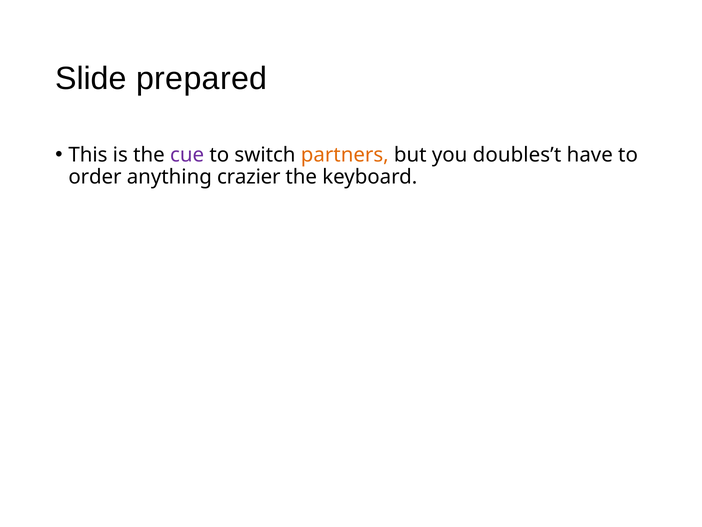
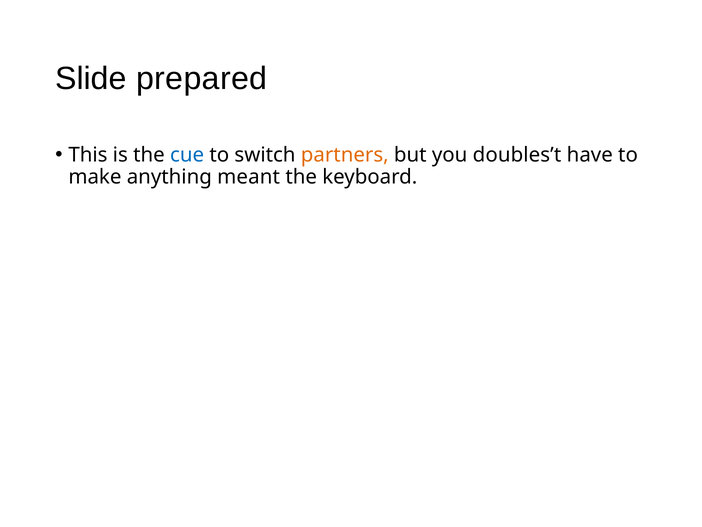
cue colour: purple -> blue (187, 155)
order: order -> make (95, 177)
crazier: crazier -> meant (249, 177)
